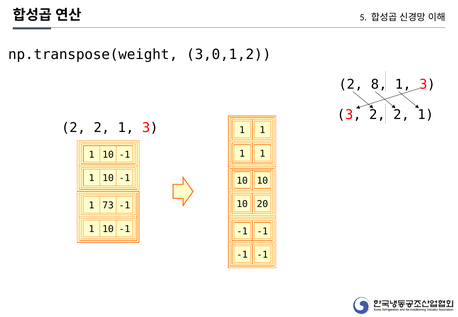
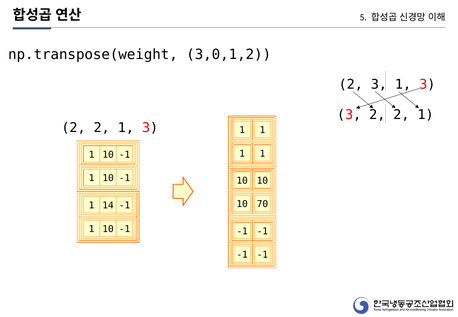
2 8: 8 -> 3 (379, 84)
20: 20 -> 70 (262, 204)
73: 73 -> 14 (108, 206)
